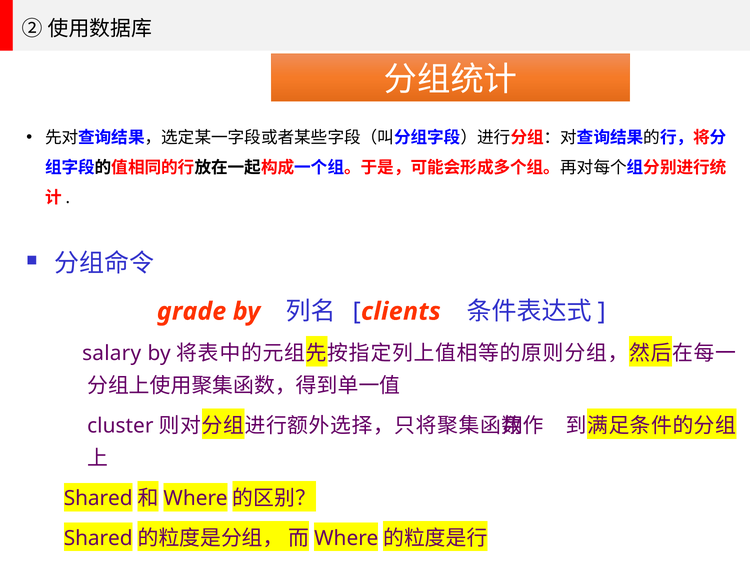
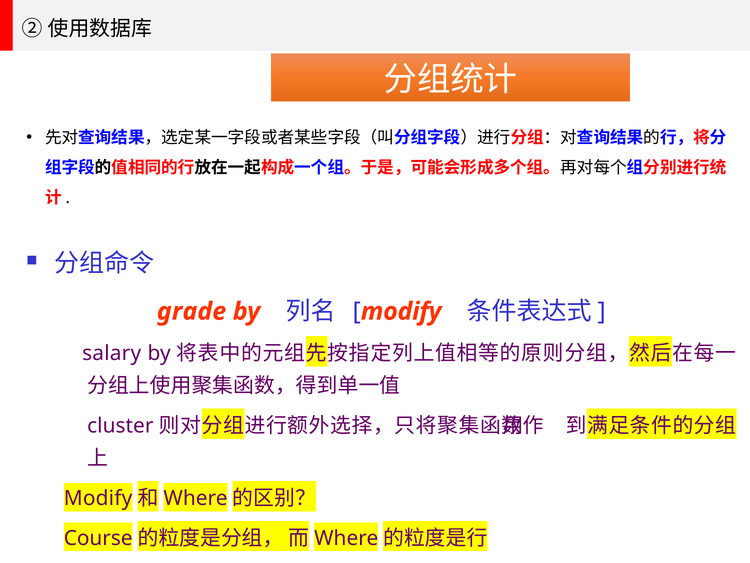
clients: clients -> modify (401, 311)
Shared: Shared -> Modify (98, 498)
Shared: Shared -> Course (98, 538)
